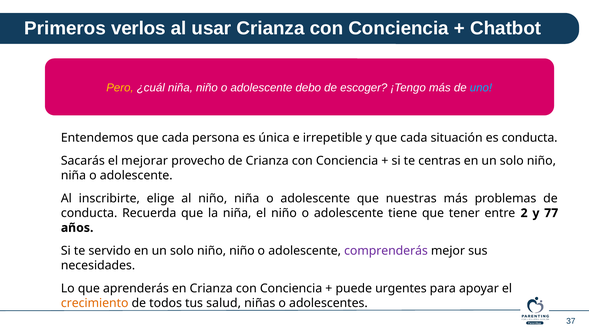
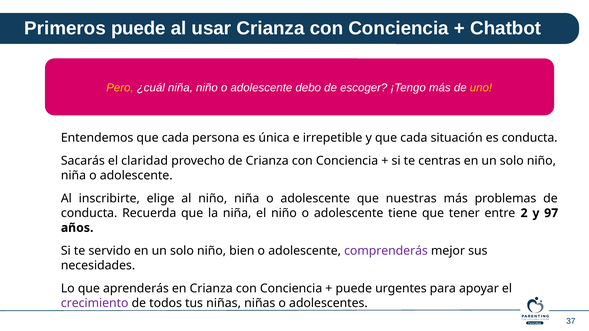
Primeros verlos: verlos -> puede (138, 28)
uno colour: light blue -> yellow (481, 88)
mejorar: mejorar -> claridad (145, 161)
77: 77 -> 97 (551, 213)
niño niño: niño -> bien (242, 251)
crecimiento colour: orange -> purple (95, 303)
tus salud: salud -> niñas (224, 303)
